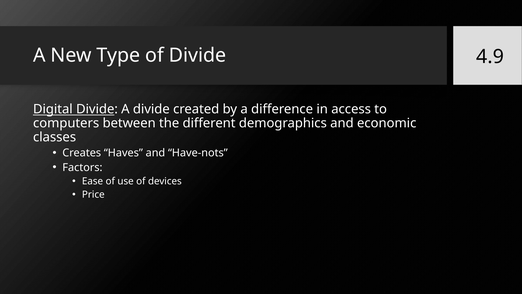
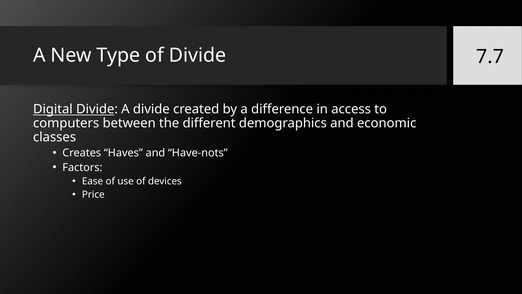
4.9: 4.9 -> 7.7 (490, 57)
